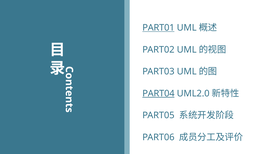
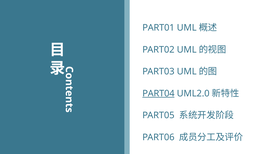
PART01 underline: present -> none (158, 28)
